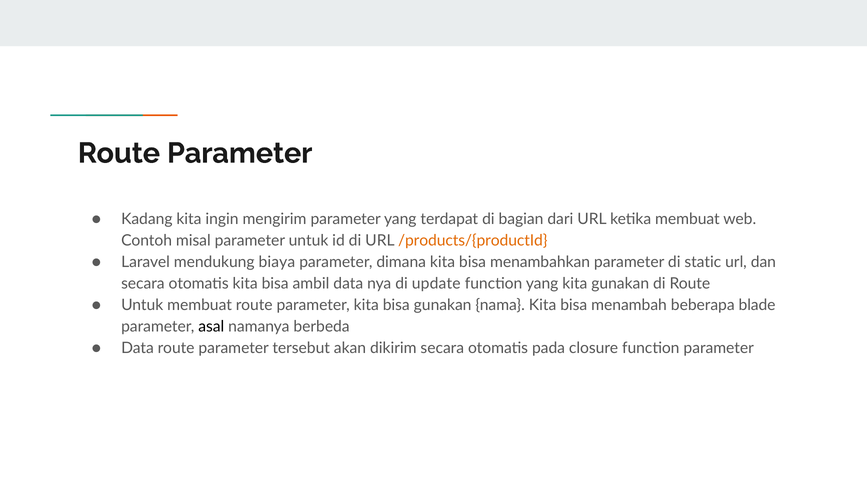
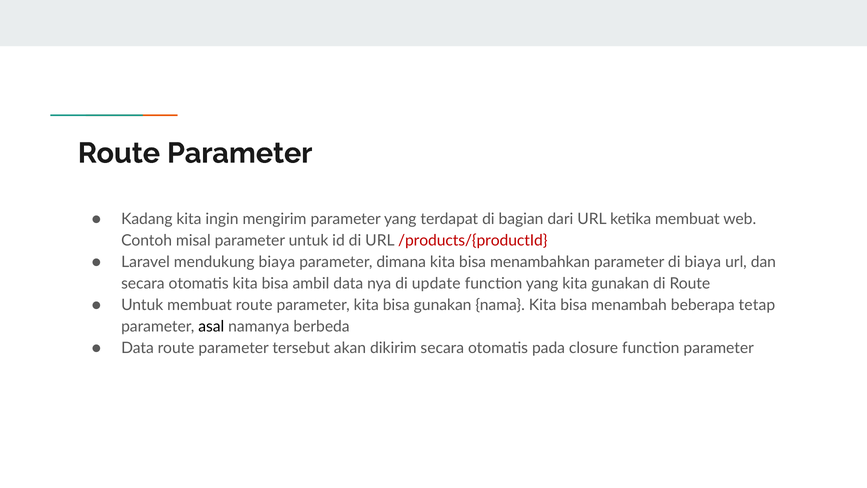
/products/{productId colour: orange -> red (473, 241)
di static: static -> biaya (703, 262)
blade: blade -> tetap (757, 305)
